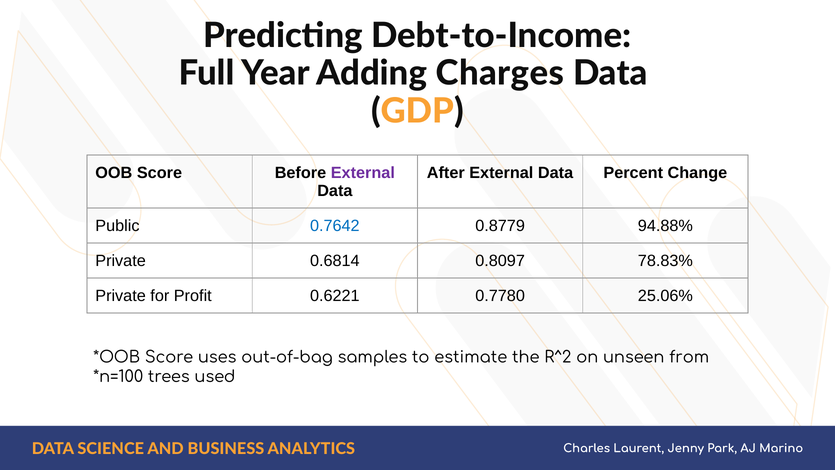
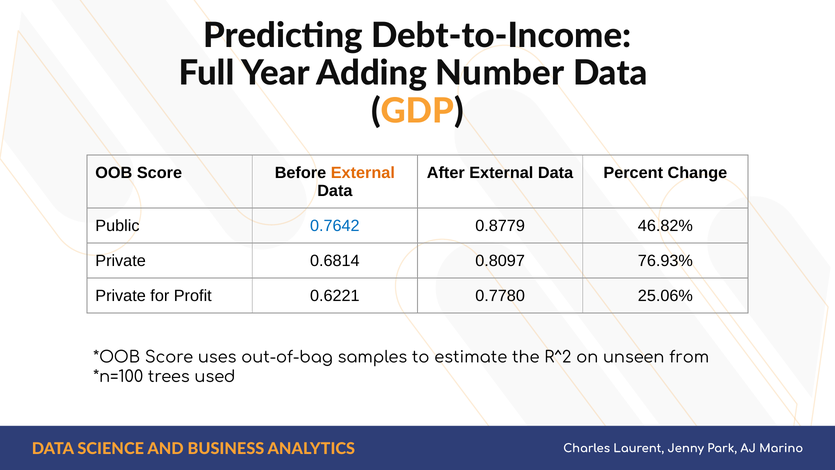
Charges: Charges -> Number (500, 73)
External colour: purple -> orange (363, 173)
94.88%: 94.88% -> 46.82% (665, 226)
78.83%: 78.83% -> 76.93% (665, 261)
